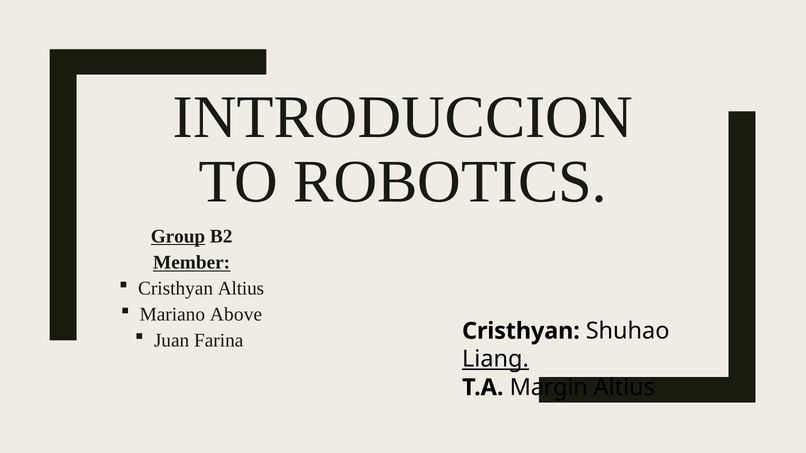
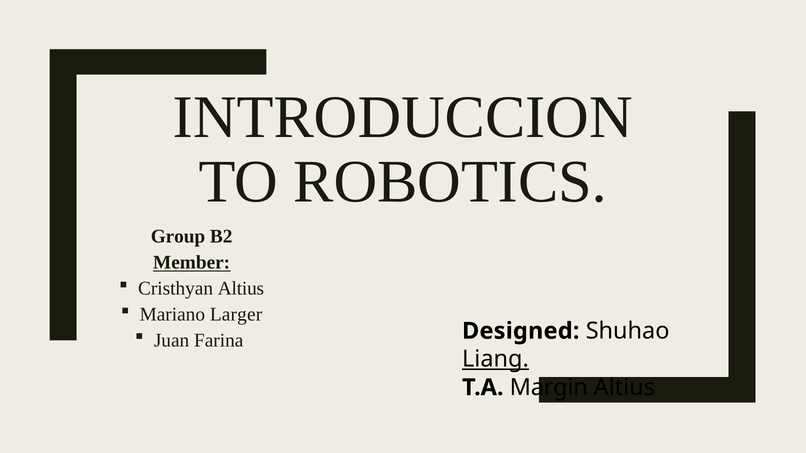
Group underline: present -> none (178, 236)
Above: Above -> Larger (236, 315)
Farina Cristhyan: Cristhyan -> Designed (521, 331)
